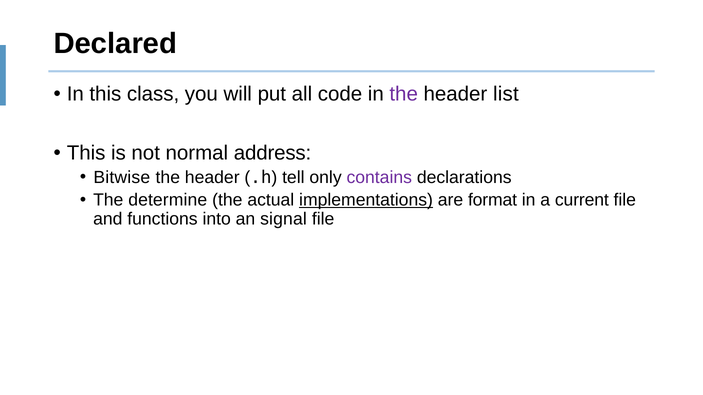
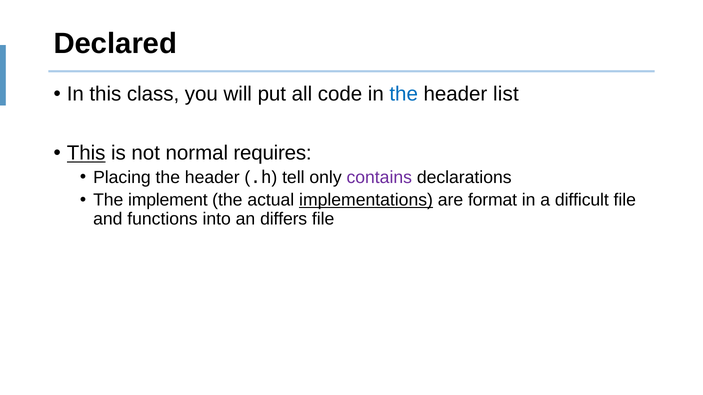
the colour: purple -> blue (404, 94)
This underline: none -> present (86, 153)
address: address -> requires (273, 153)
Bitwise: Bitwise -> Placing (122, 178)
determine: determine -> implement (168, 200)
current: current -> difficult (582, 200)
signal: signal -> differs (284, 219)
